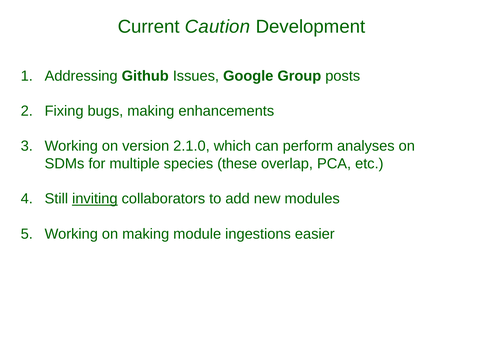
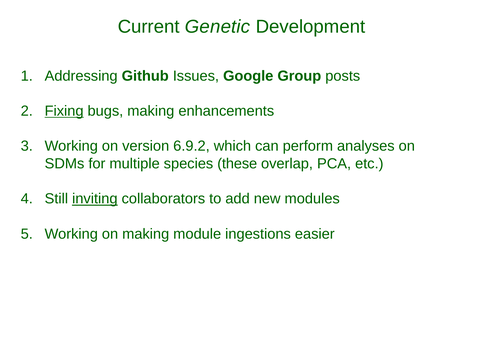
Caution: Caution -> Genetic (218, 27)
Fixing underline: none -> present (64, 111)
2.1.0: 2.1.0 -> 6.9.2 (191, 146)
